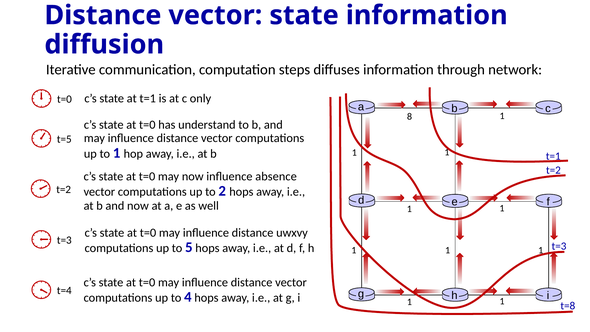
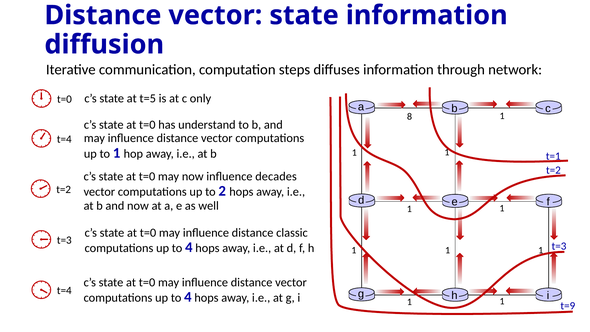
at t=1: t=1 -> t=5 (148, 98)
t=5: t=5 -> t=4 (64, 139)
absence: absence -> decades (276, 176)
uwxvy: uwxvy -> classic (292, 233)
5: 5 -> 4 (189, 247)
t=8: t=8 -> t=9 (568, 306)
